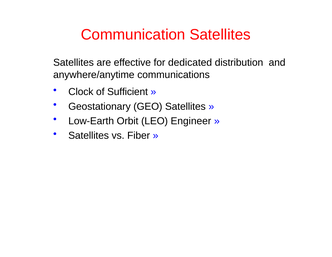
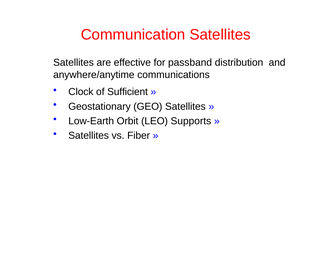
dedicated: dedicated -> passband (190, 62)
Engineer: Engineer -> Supports (191, 121)
